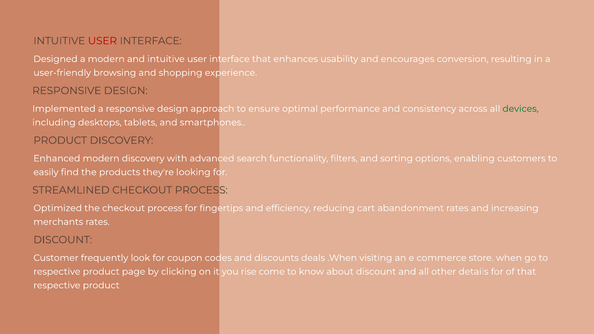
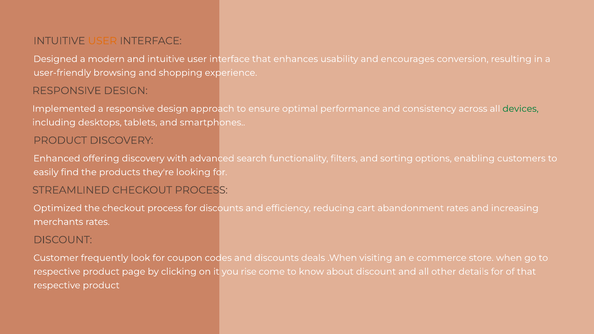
USER colour: red -> orange (102, 41)
Enhanced modern: modern -> offering (101, 158)
for fingertips: fingertips -> discounts (221, 208)
